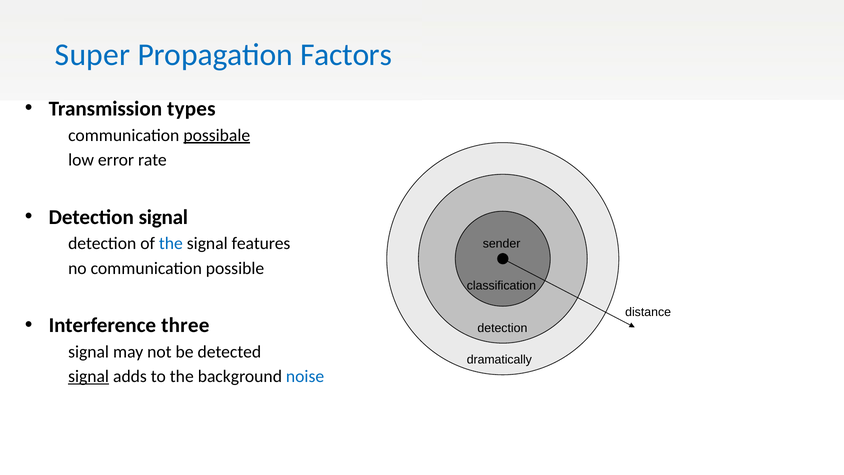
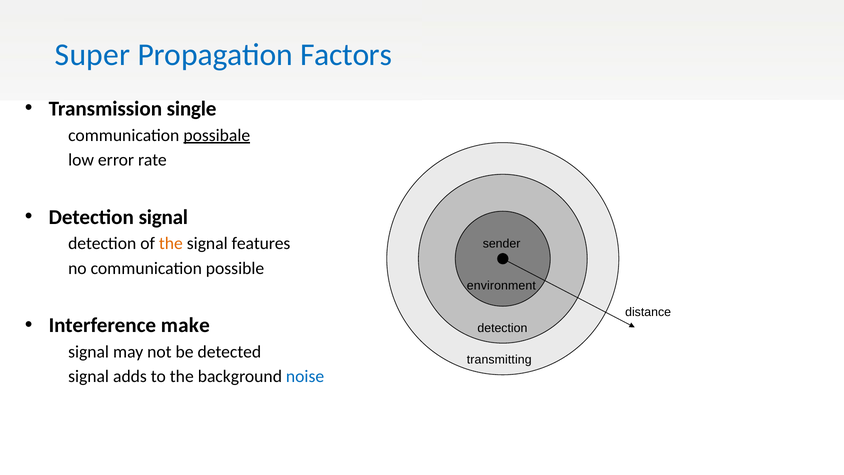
types: types -> single (192, 109)
the colour: blue -> orange (171, 243)
classification: classification -> environment (501, 286)
three: three -> make (185, 325)
dramatically: dramatically -> transmitting (499, 360)
signal underline: present -> none (89, 376)
